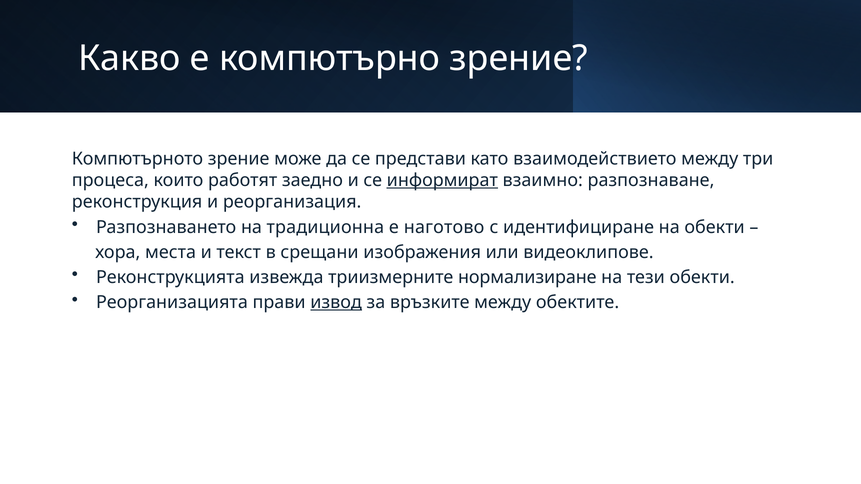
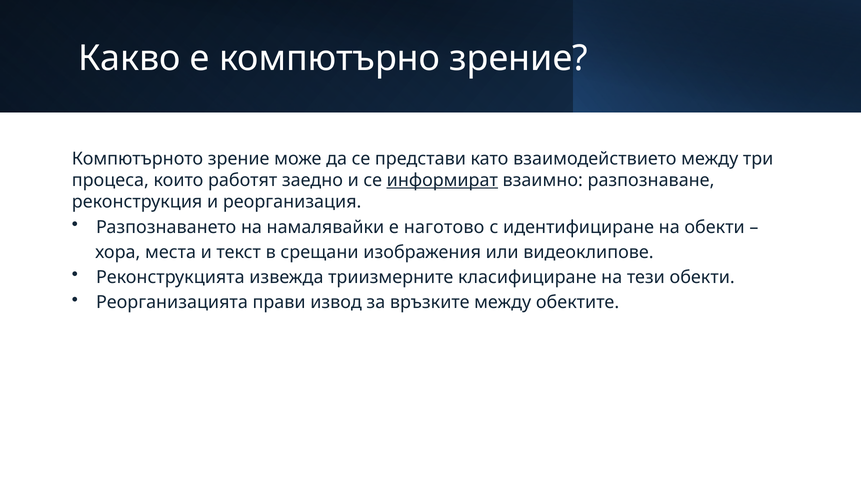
традиционна: традиционна -> намалявайки (325, 227)
нормализиране: нормализиране -> класифициране (527, 278)
извод underline: present -> none (336, 303)
